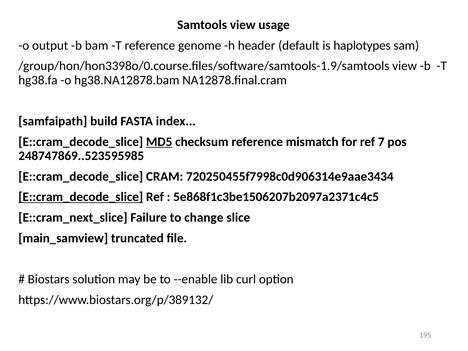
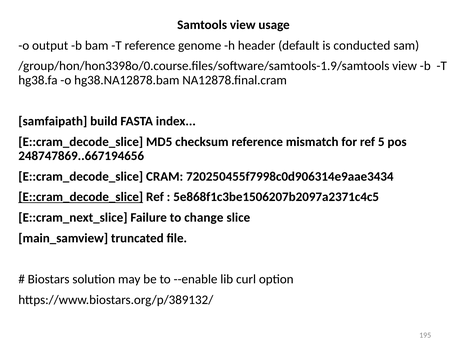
haplotypes: haplotypes -> conducted (362, 45)
MD5 underline: present -> none (159, 142)
7: 7 -> 5 (381, 142)
248747869..523595985: 248747869..523595985 -> 248747869..667194656 (81, 156)
